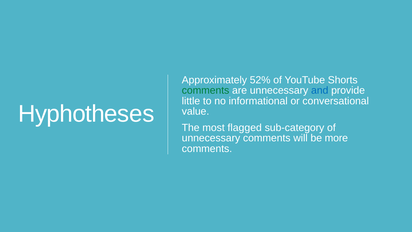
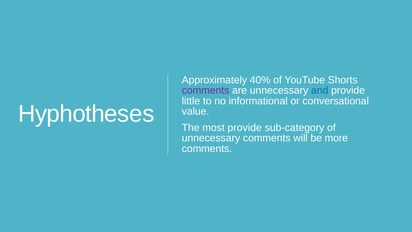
52%: 52% -> 40% (260, 80)
comments colour: green -> purple (206, 90)
most flagged: flagged -> provide (245, 127)
